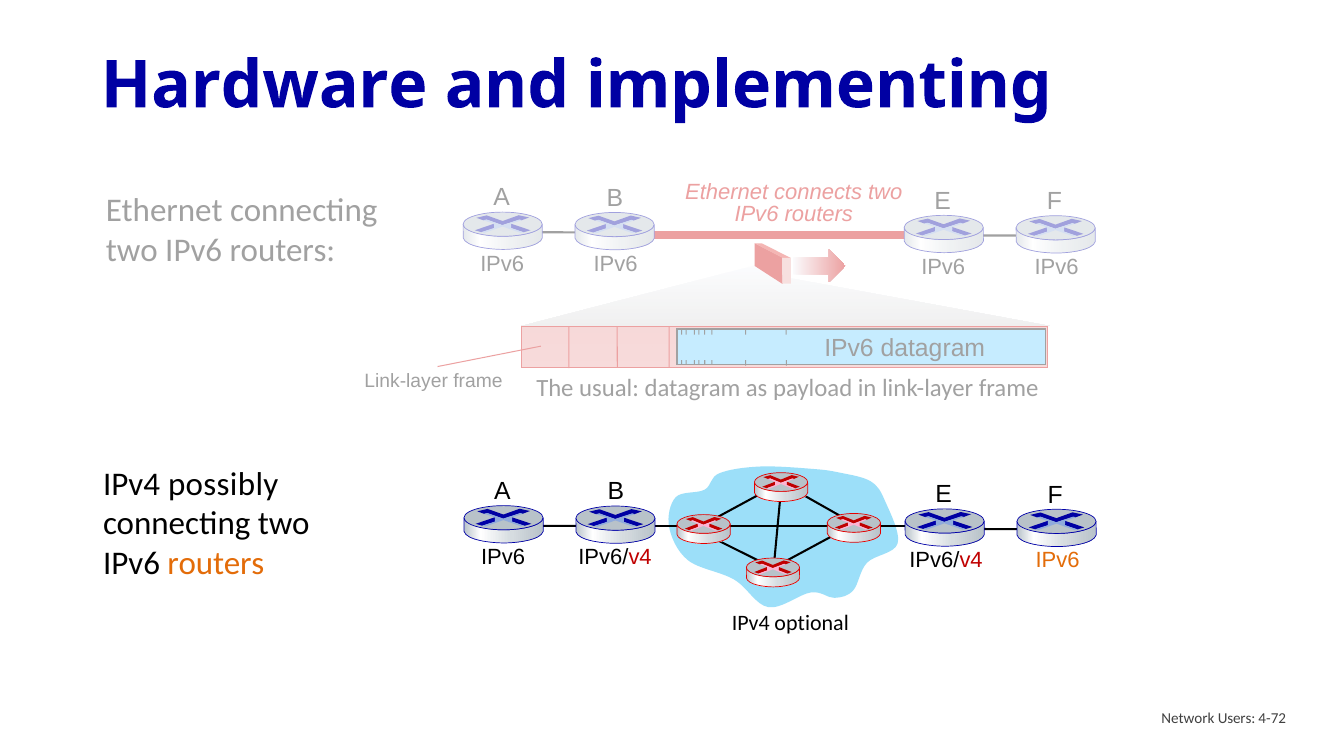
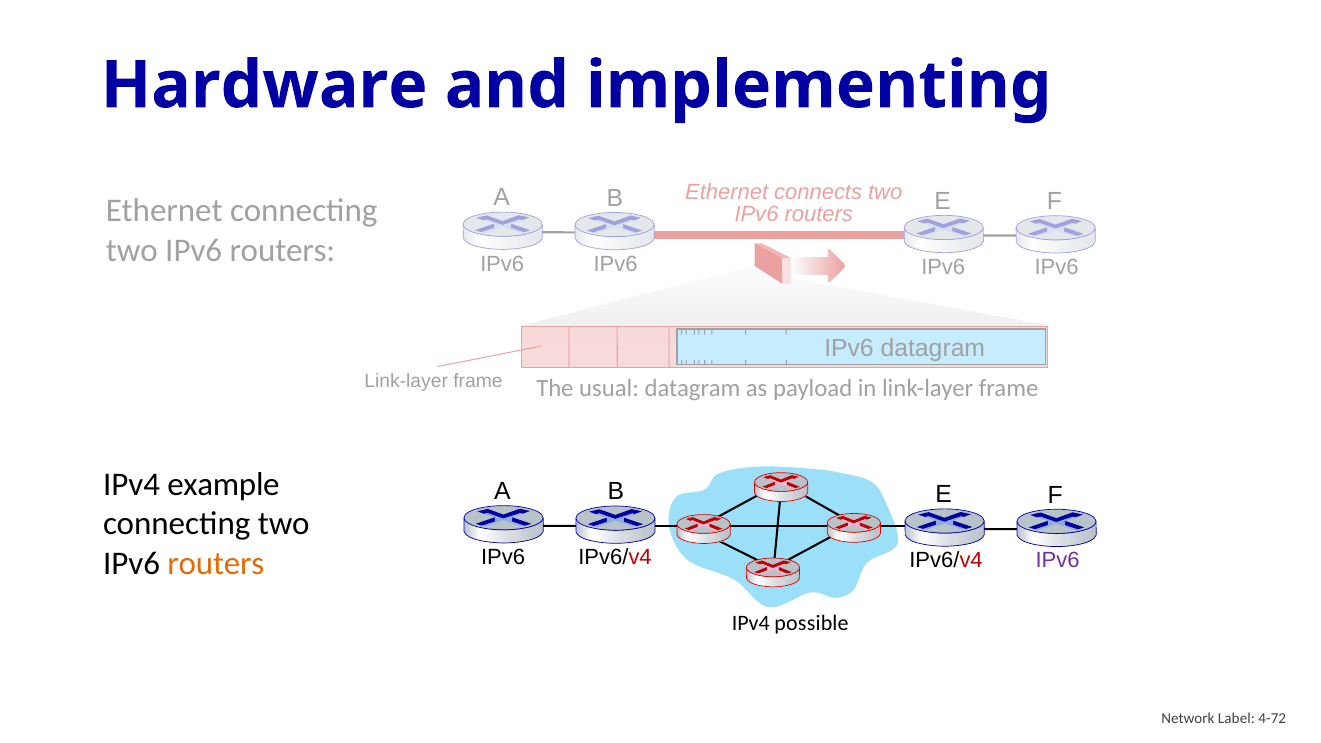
possibly: possibly -> example (224, 484)
IPv6 colour: orange -> purple (1058, 561)
optional: optional -> possible (812, 623)
Users: Users -> Label (1236, 719)
